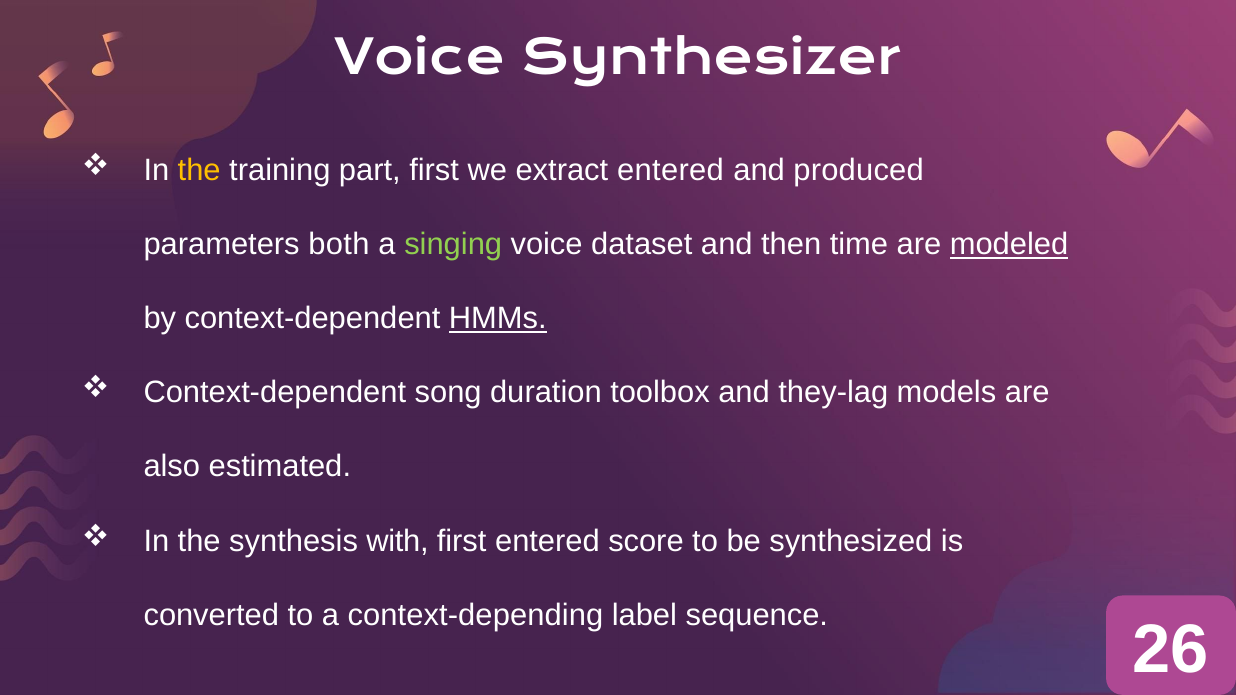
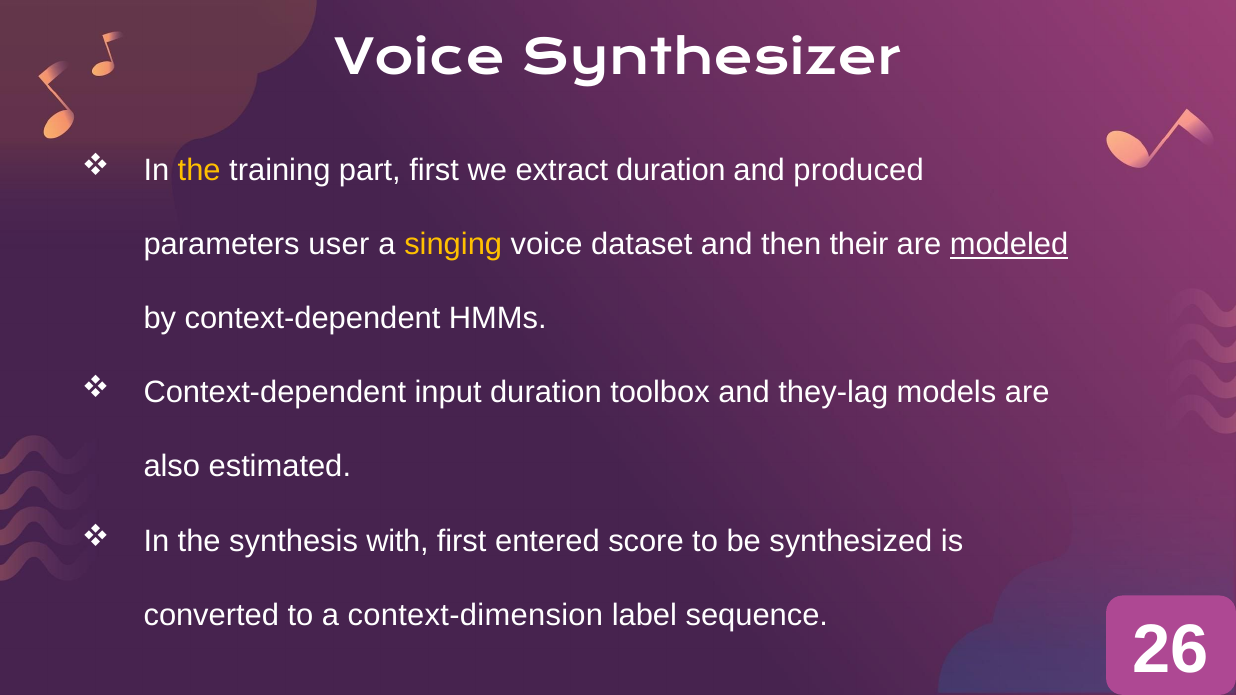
extract entered: entered -> duration (671, 170)
both: both -> user (339, 244)
singing colour: light green -> yellow (453, 244)
time: time -> their (859, 244)
HMMs underline: present -> none (498, 319)
song: song -> input (448, 393)
context-depending: context-depending -> context-dimension (475, 615)
